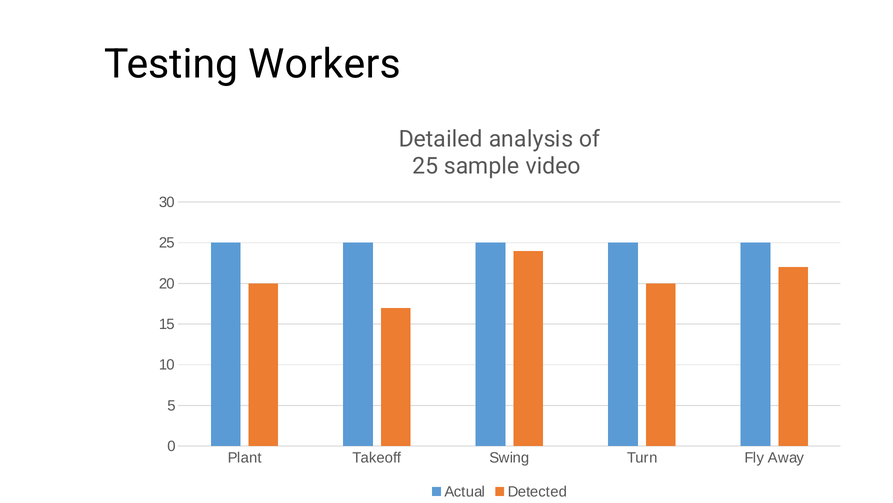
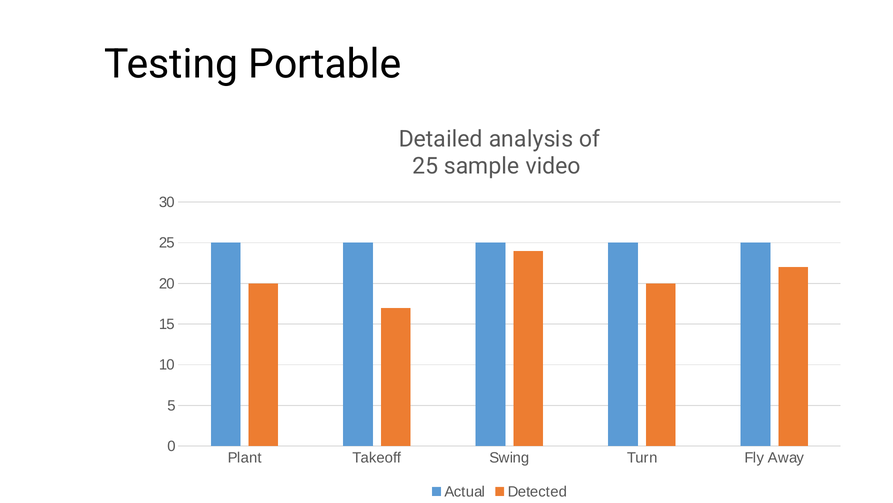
Workers: Workers -> Portable (325, 64)
